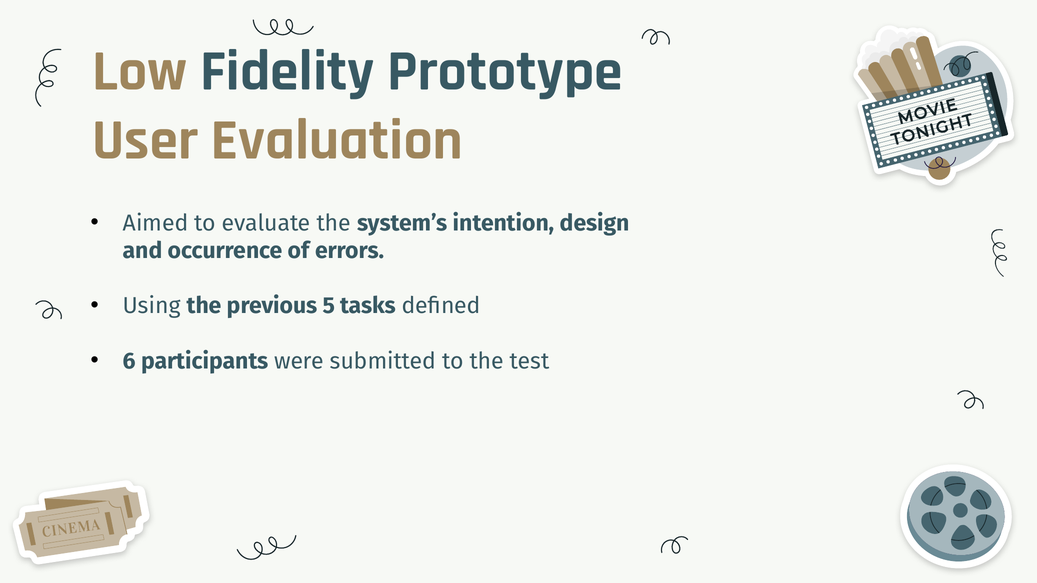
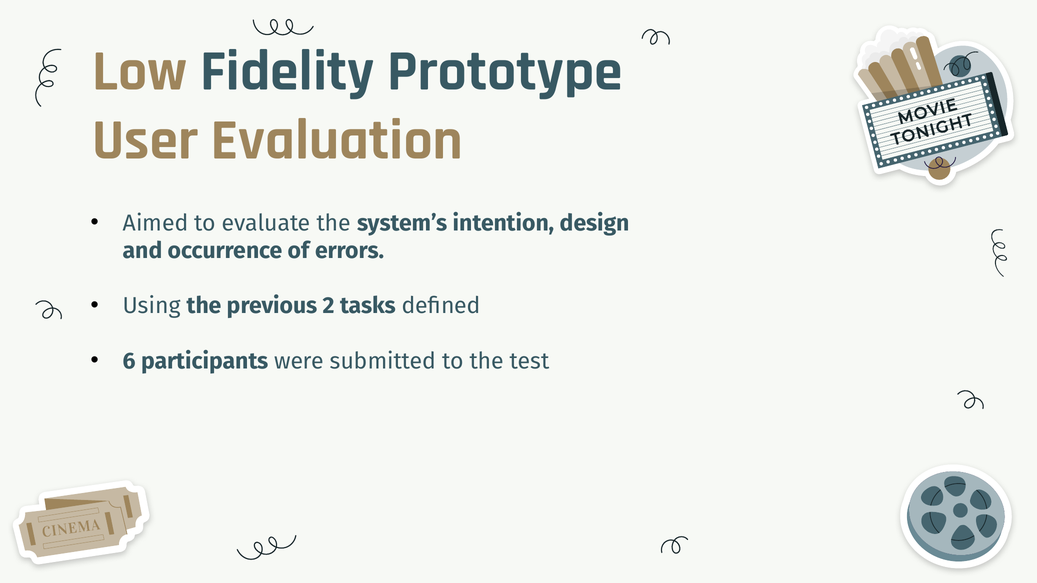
5: 5 -> 2 (329, 306)
